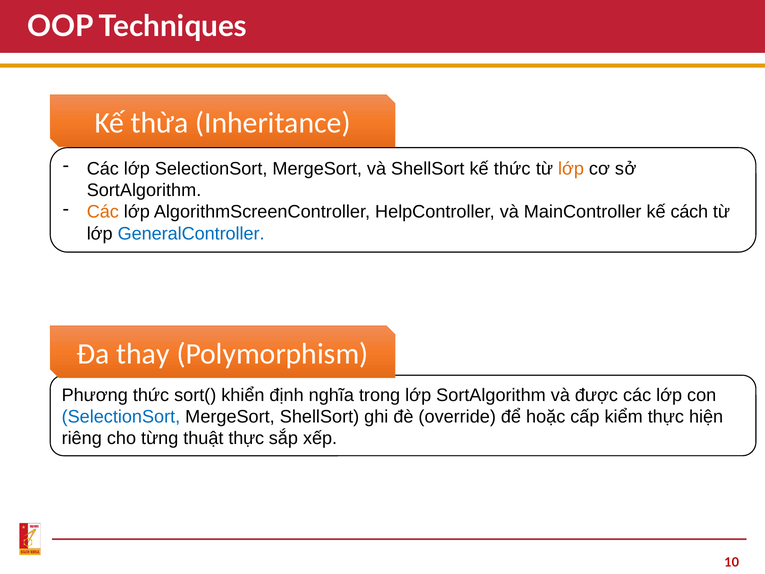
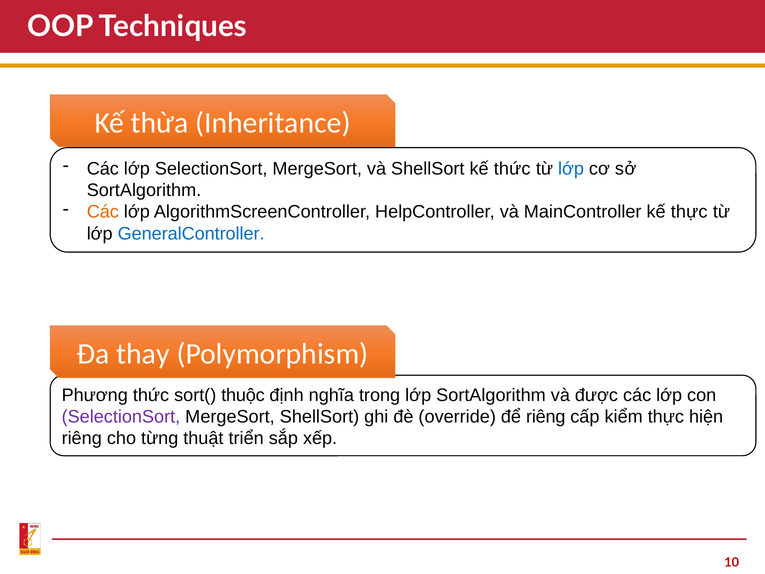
lớp colour: orange -> blue (571, 169)
kế cách: cách -> thực (689, 212)
khiển: khiển -> thuộc (243, 395)
SelectionSort colour: blue -> purple (121, 417)
để hoặc: hoặc -> riêng (546, 417)
thuật thực: thực -> triển (246, 438)
